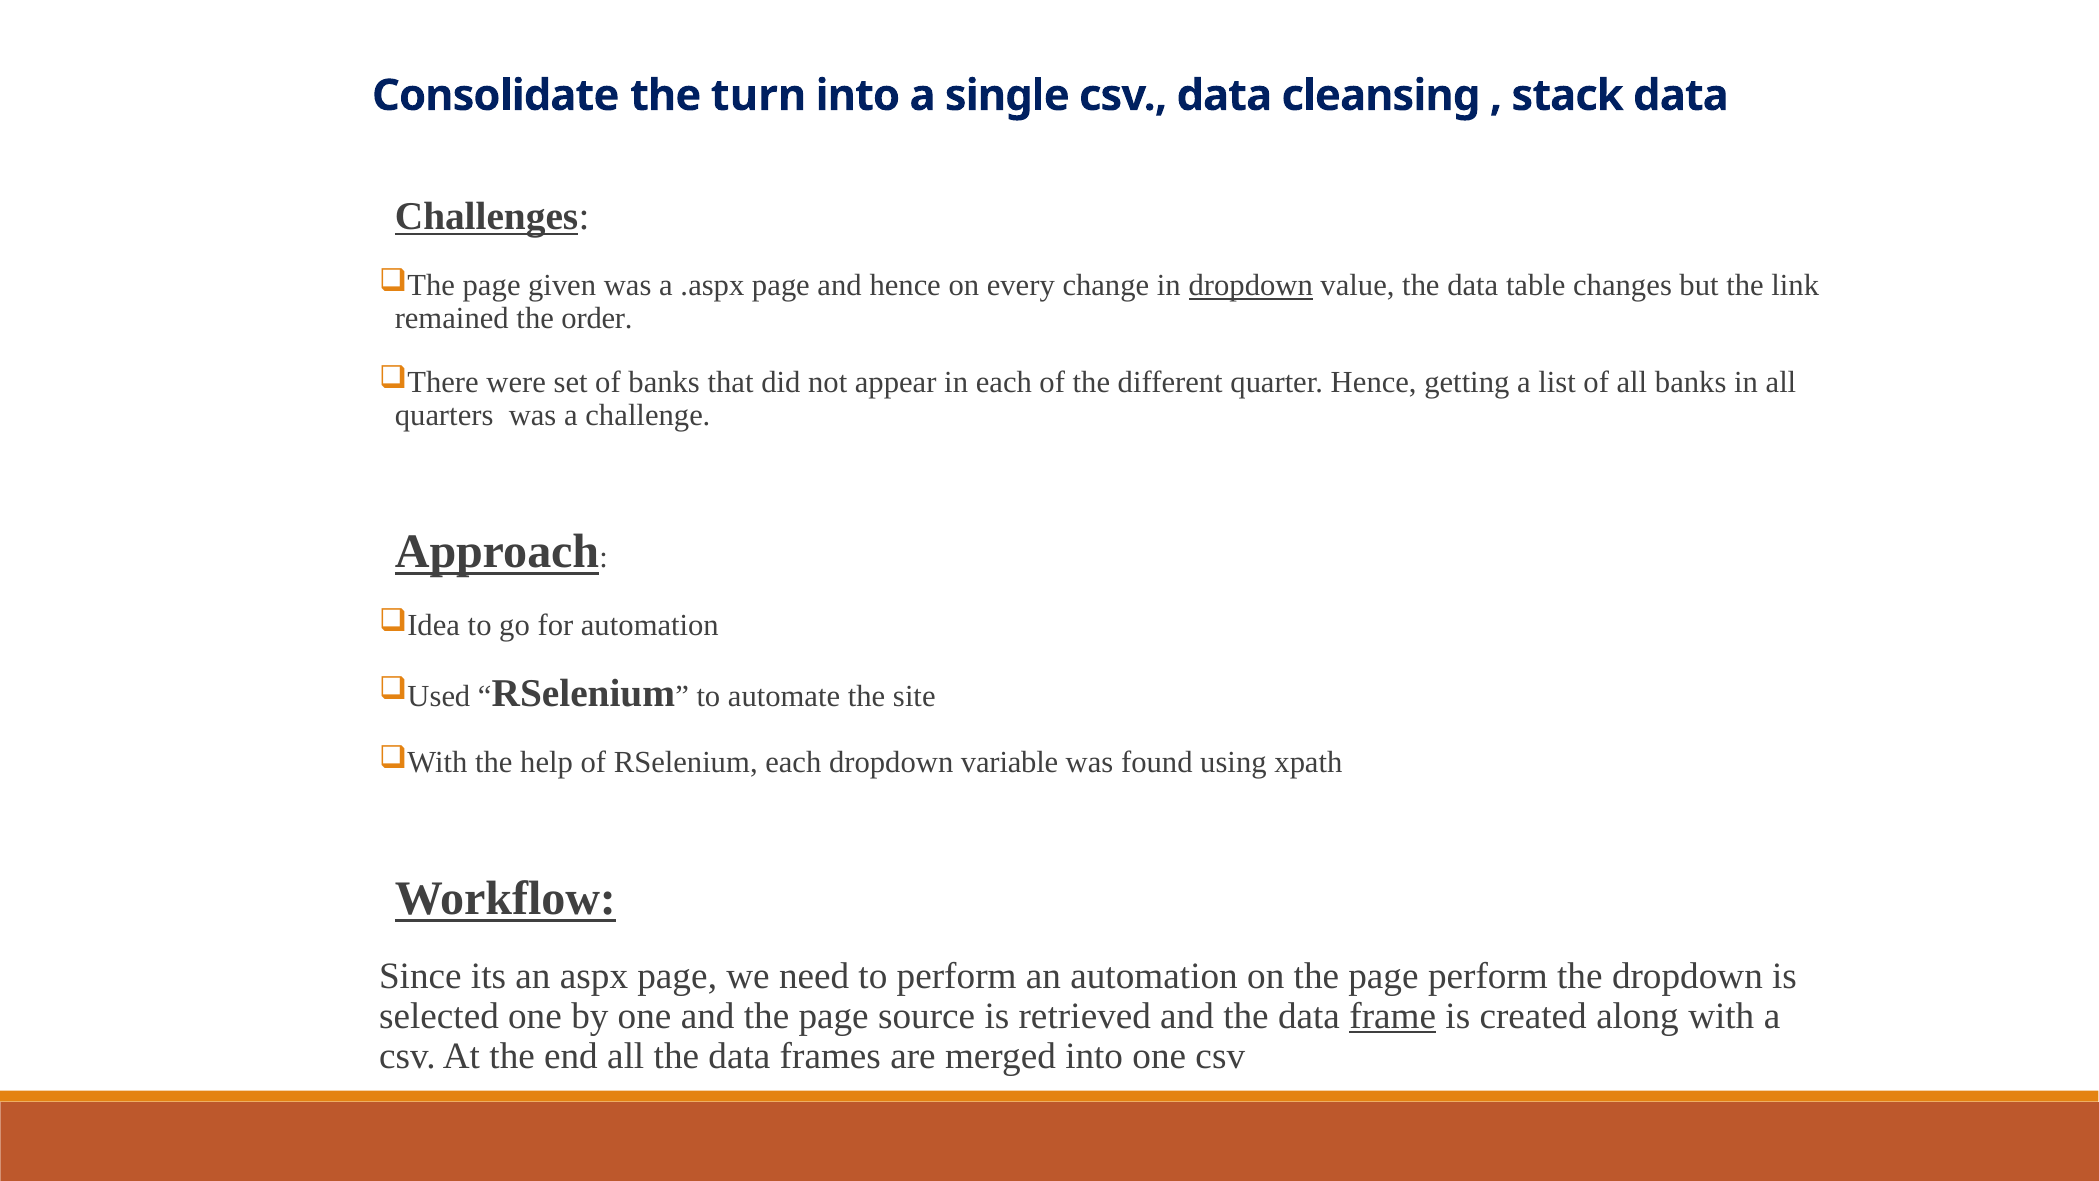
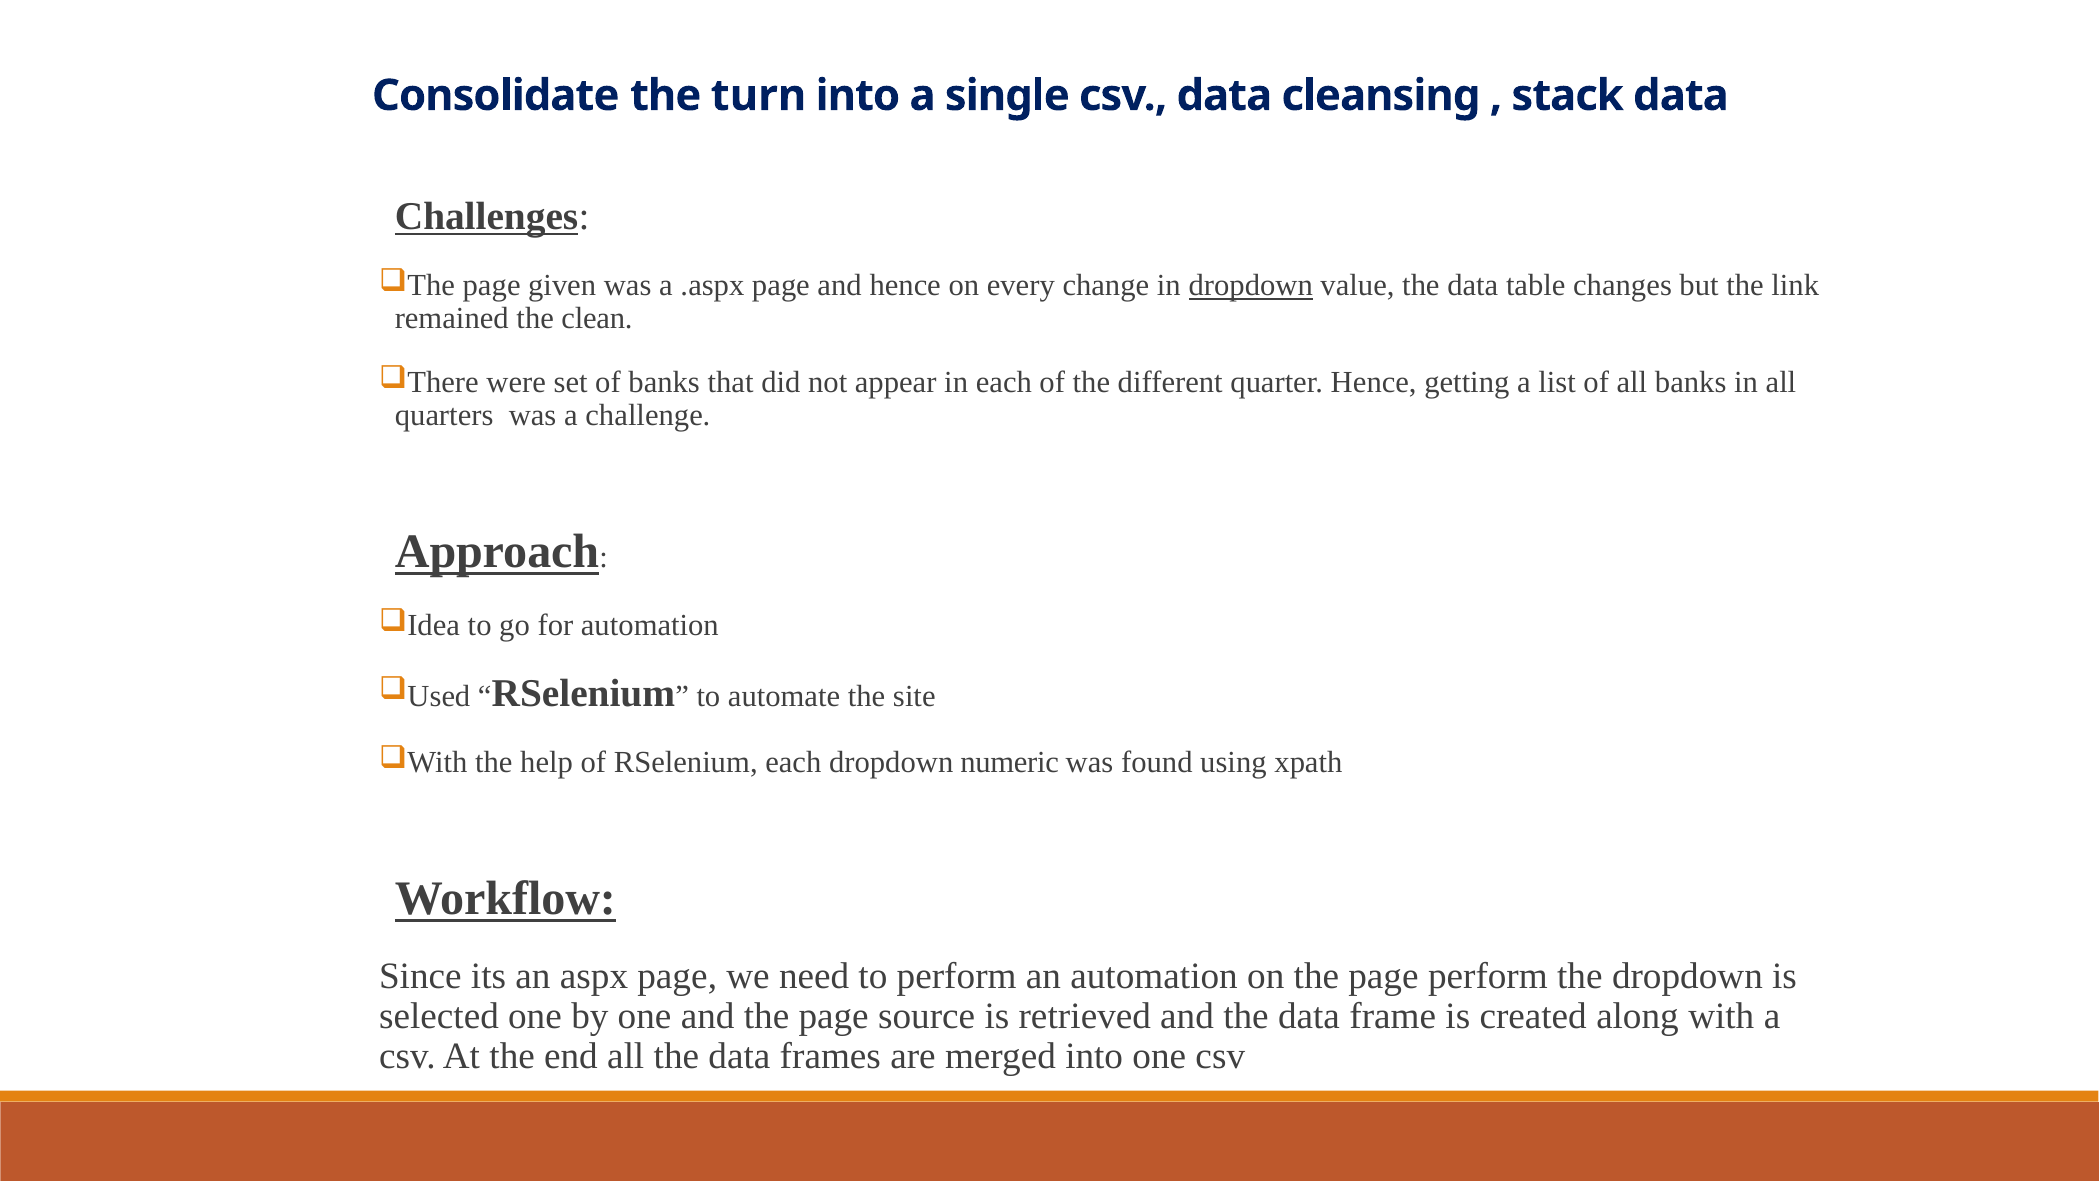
order: order -> clean (597, 319)
variable: variable -> numeric (1010, 762)
frame underline: present -> none (1393, 1016)
